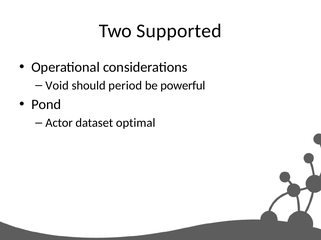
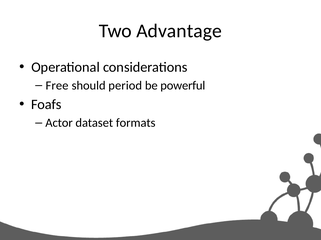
Supported: Supported -> Advantage (179, 31)
Void: Void -> Free (57, 86)
Pond: Pond -> Foafs (46, 105)
optimal: optimal -> formats (136, 123)
